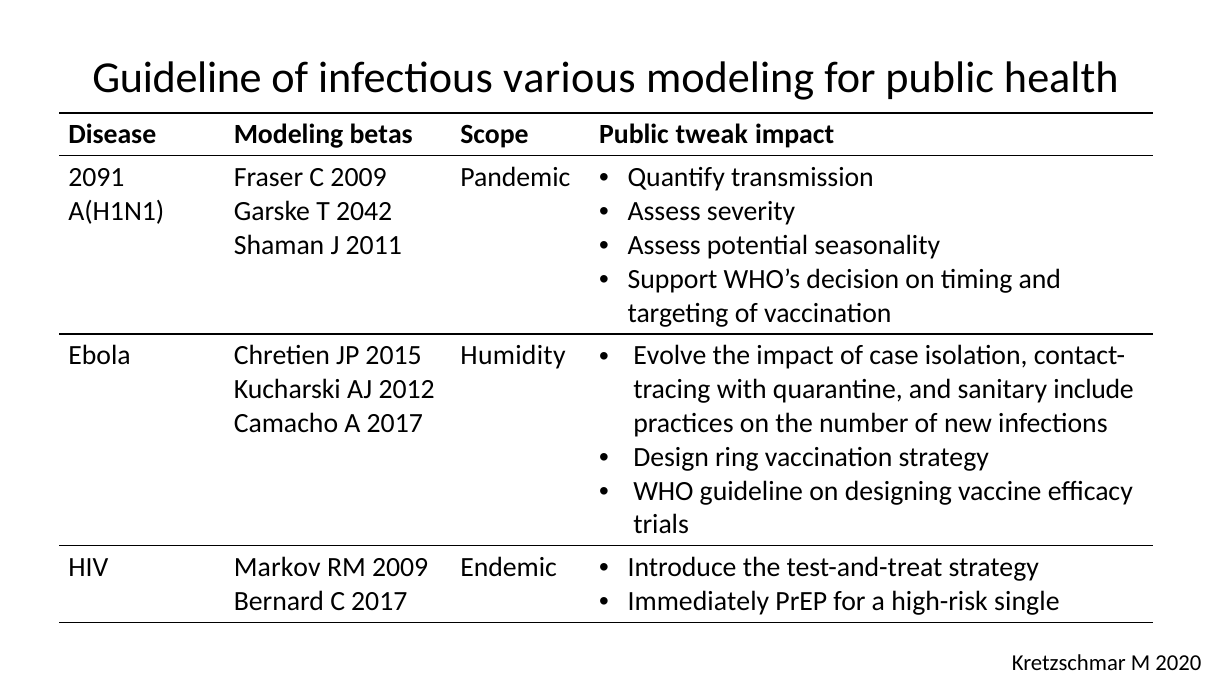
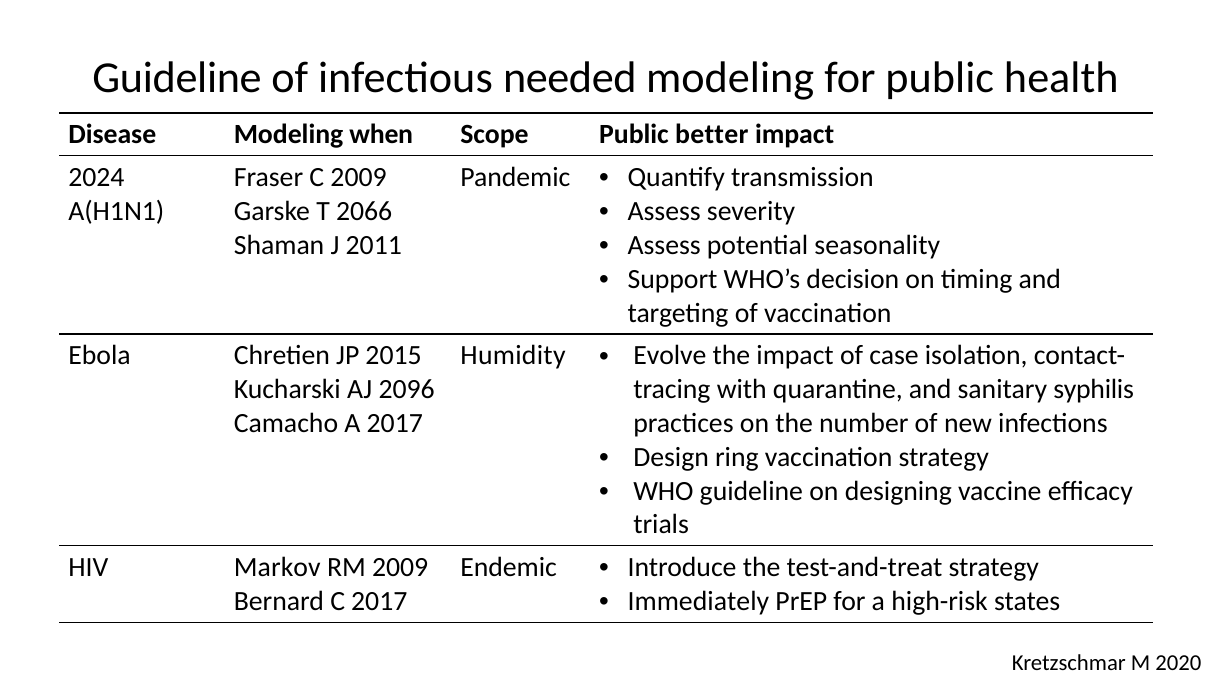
various: various -> needed (570, 78)
betas: betas -> when (381, 135)
tweak: tweak -> better (712, 135)
2091: 2091 -> 2024 (96, 178)
2042: 2042 -> 2066 (364, 211)
2012: 2012 -> 2096 (407, 389)
include: include -> syphilis (1094, 389)
single: single -> states (1027, 601)
